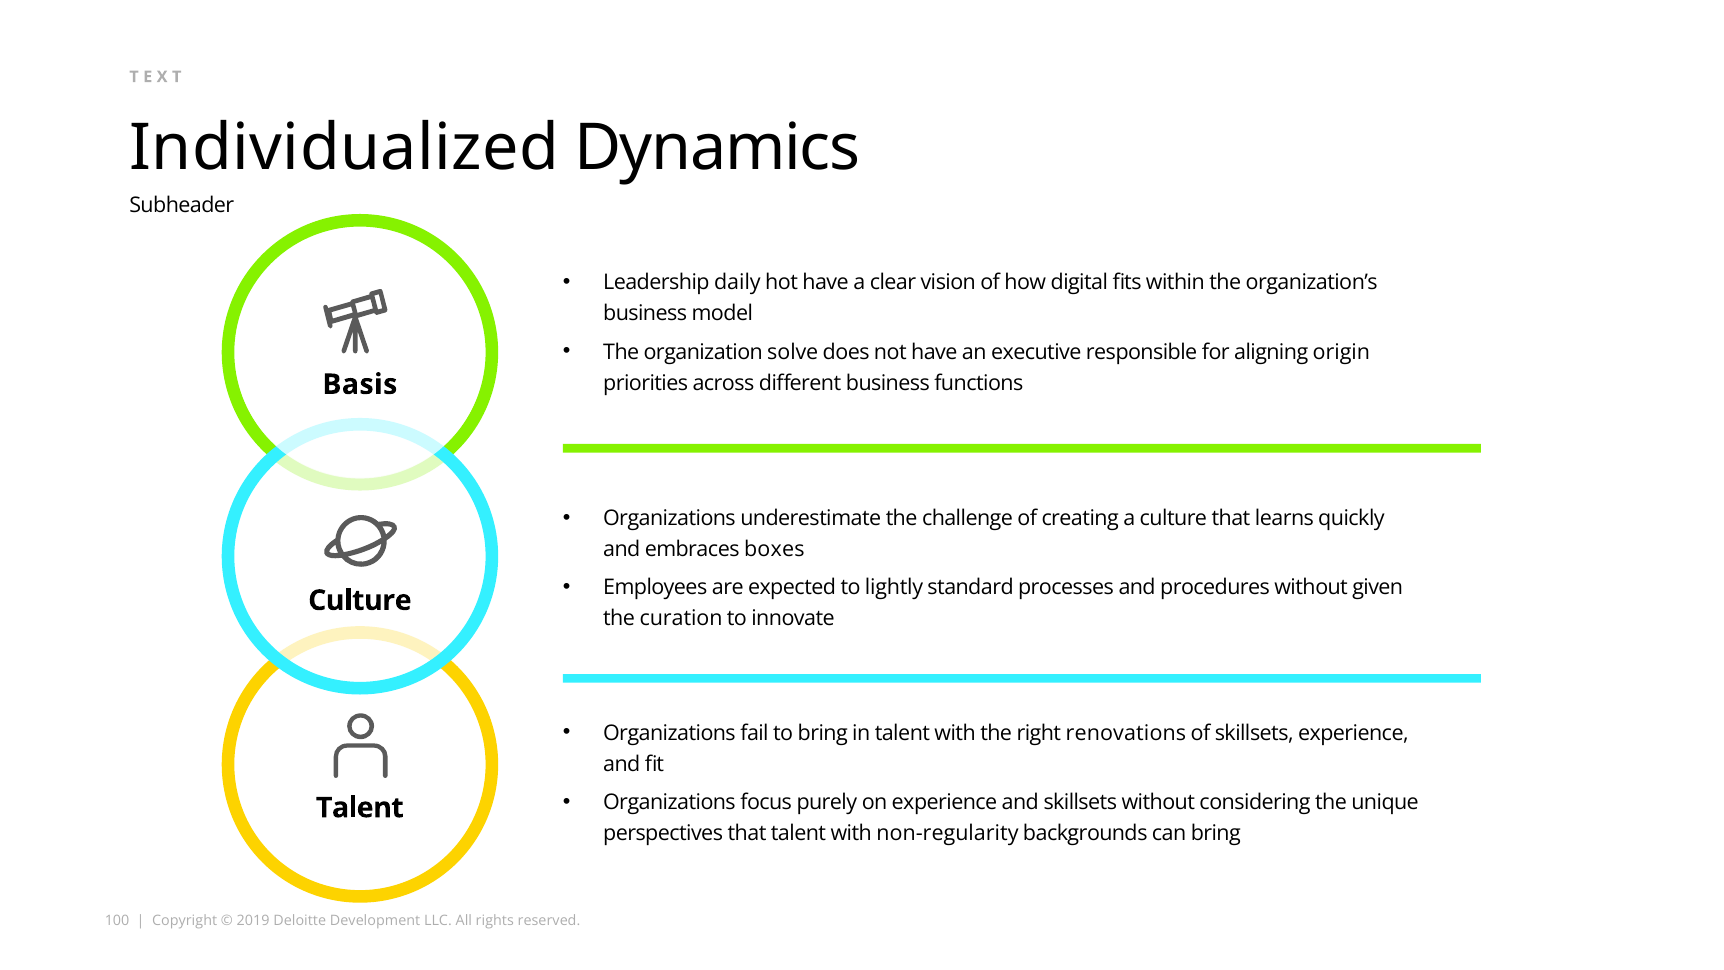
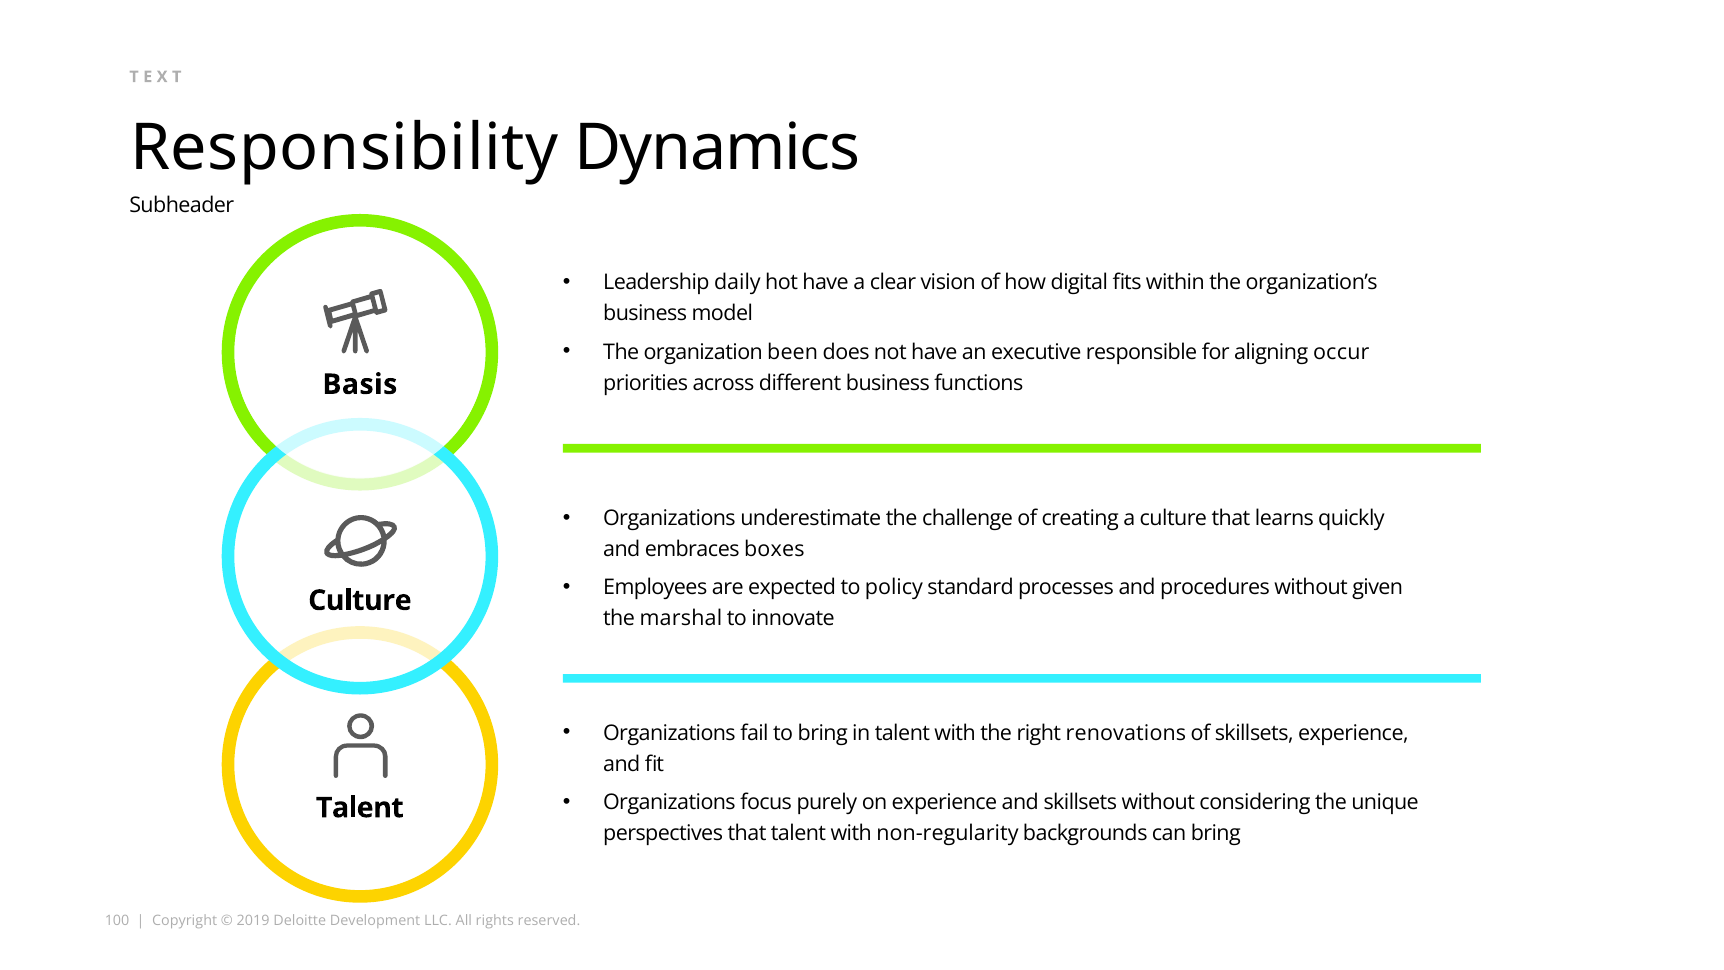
Individualized: Individualized -> Responsibility (344, 148)
solve: solve -> been (793, 352)
origin: origin -> occur (1341, 352)
lightly: lightly -> policy (894, 588)
curation: curation -> marshal (681, 619)
